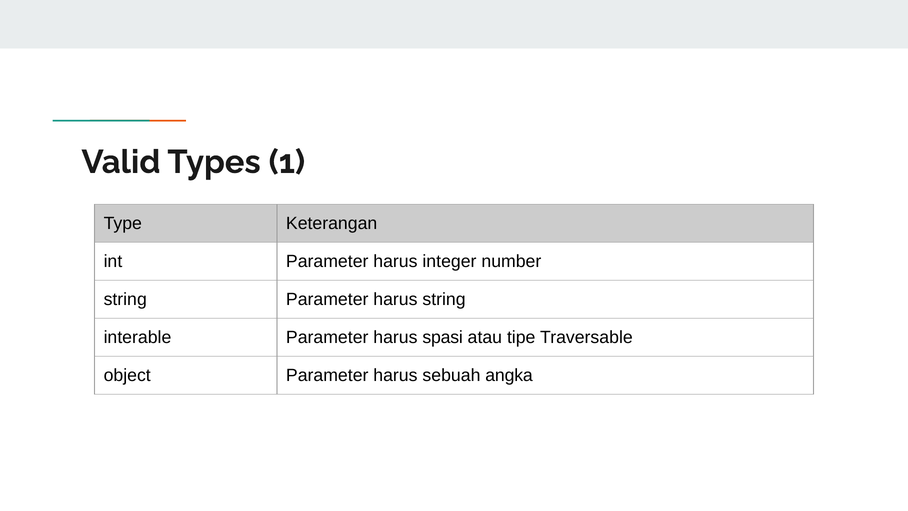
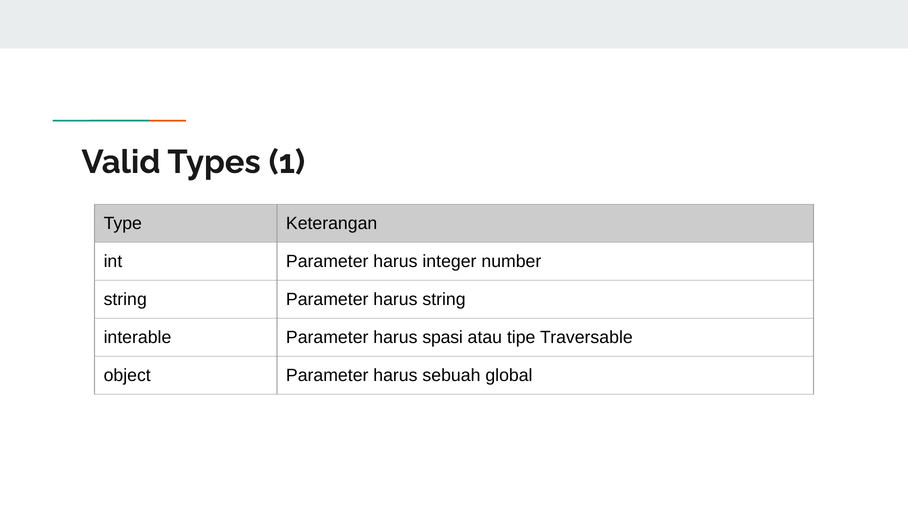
angka: angka -> global (509, 375)
